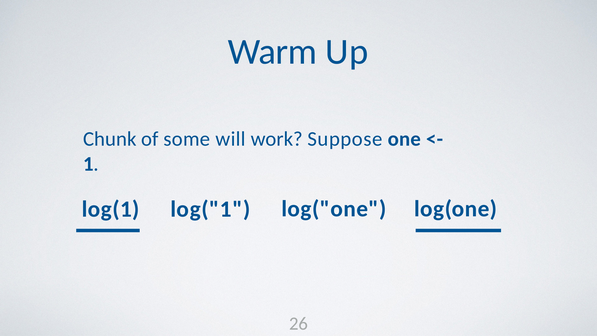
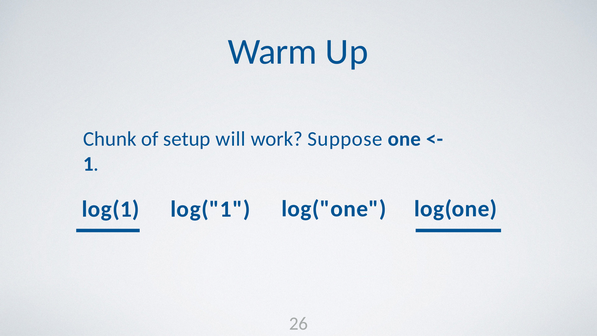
some: some -> setup (187, 139)
